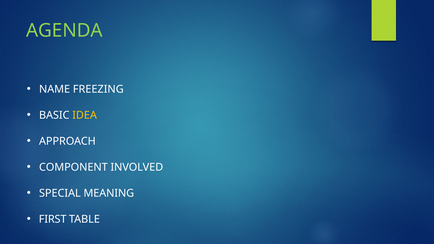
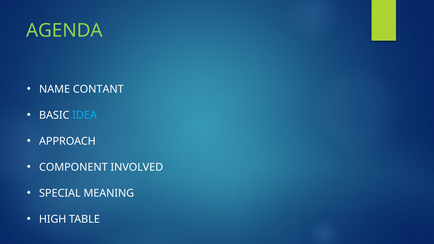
FREEZING: FREEZING -> CONTANT (98, 89)
IDEA colour: yellow -> light blue (85, 115)
FIRST: FIRST -> HIGH (53, 219)
